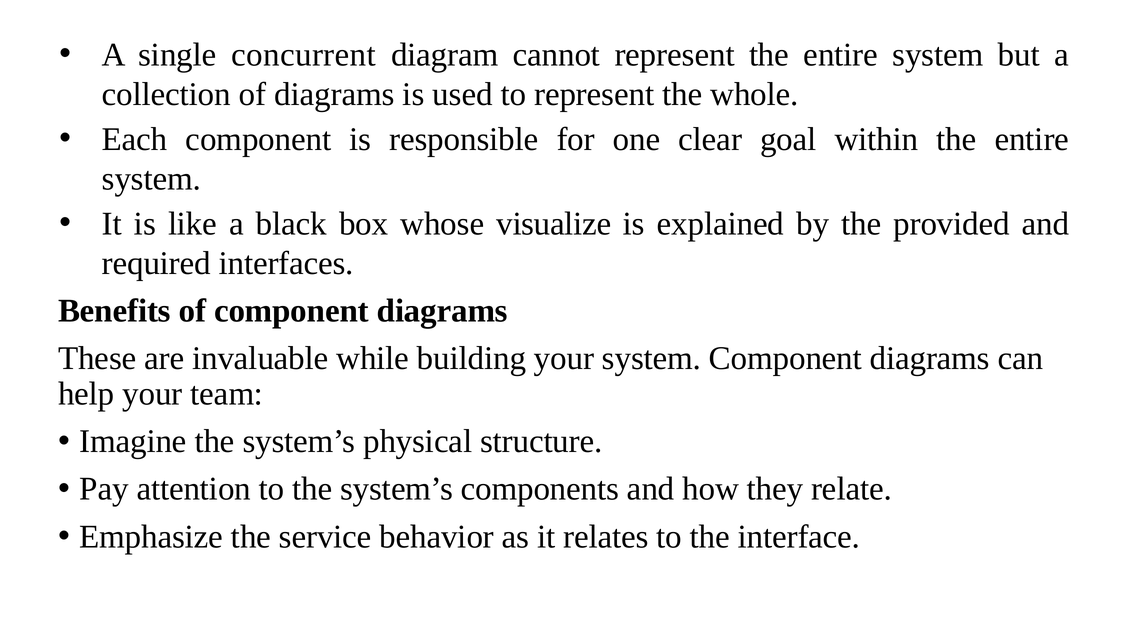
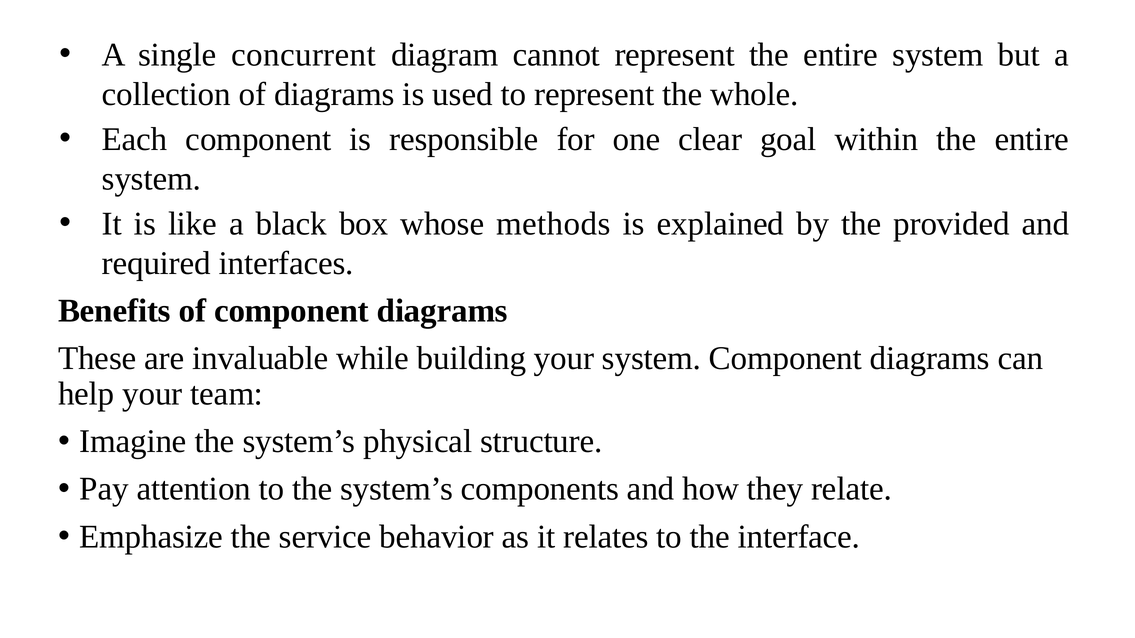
visualize: visualize -> methods (553, 224)
